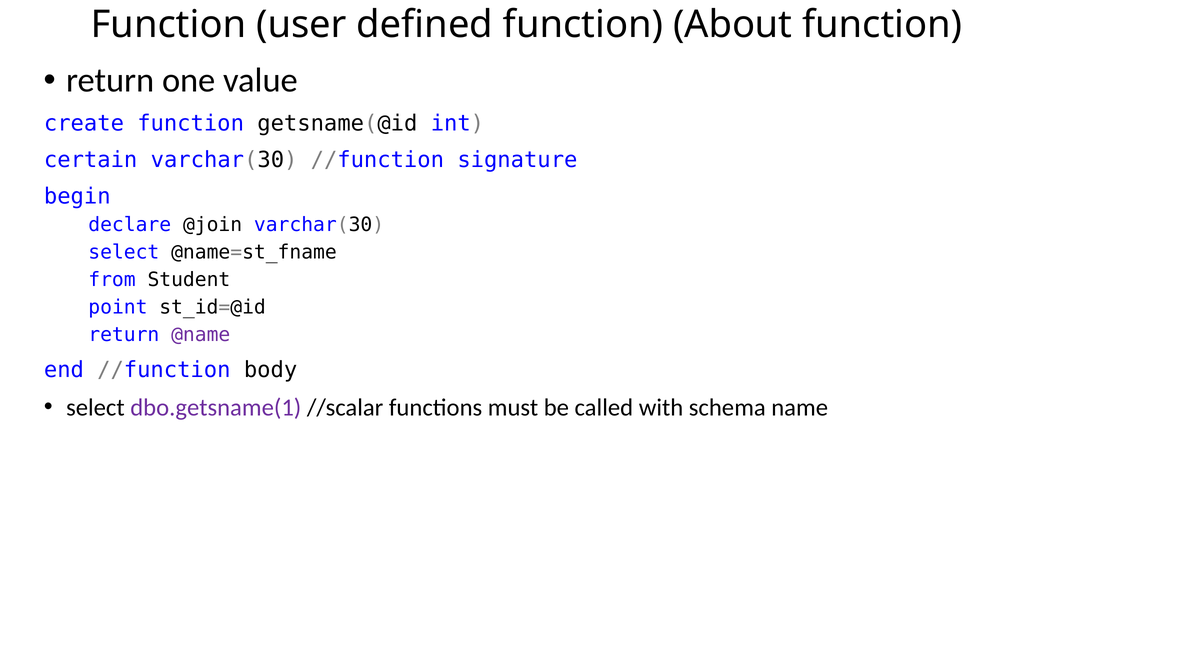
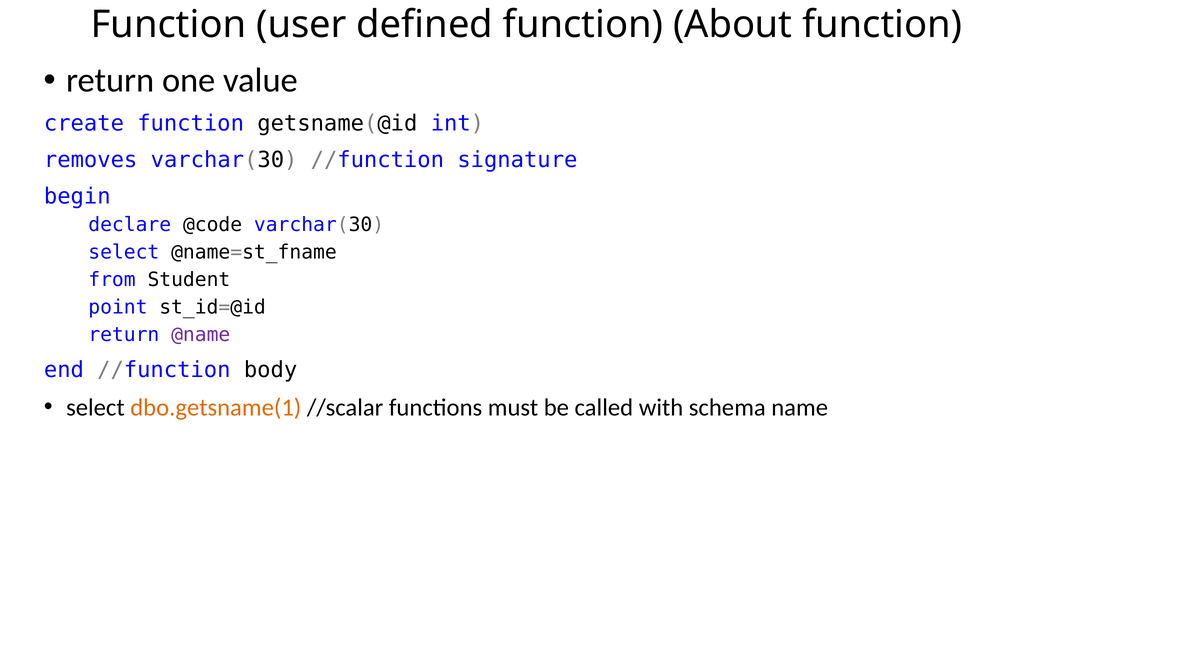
certain: certain -> removes (91, 160)
@join: @join -> @code (213, 225)
dbo.getsname(1 colour: purple -> orange (216, 407)
